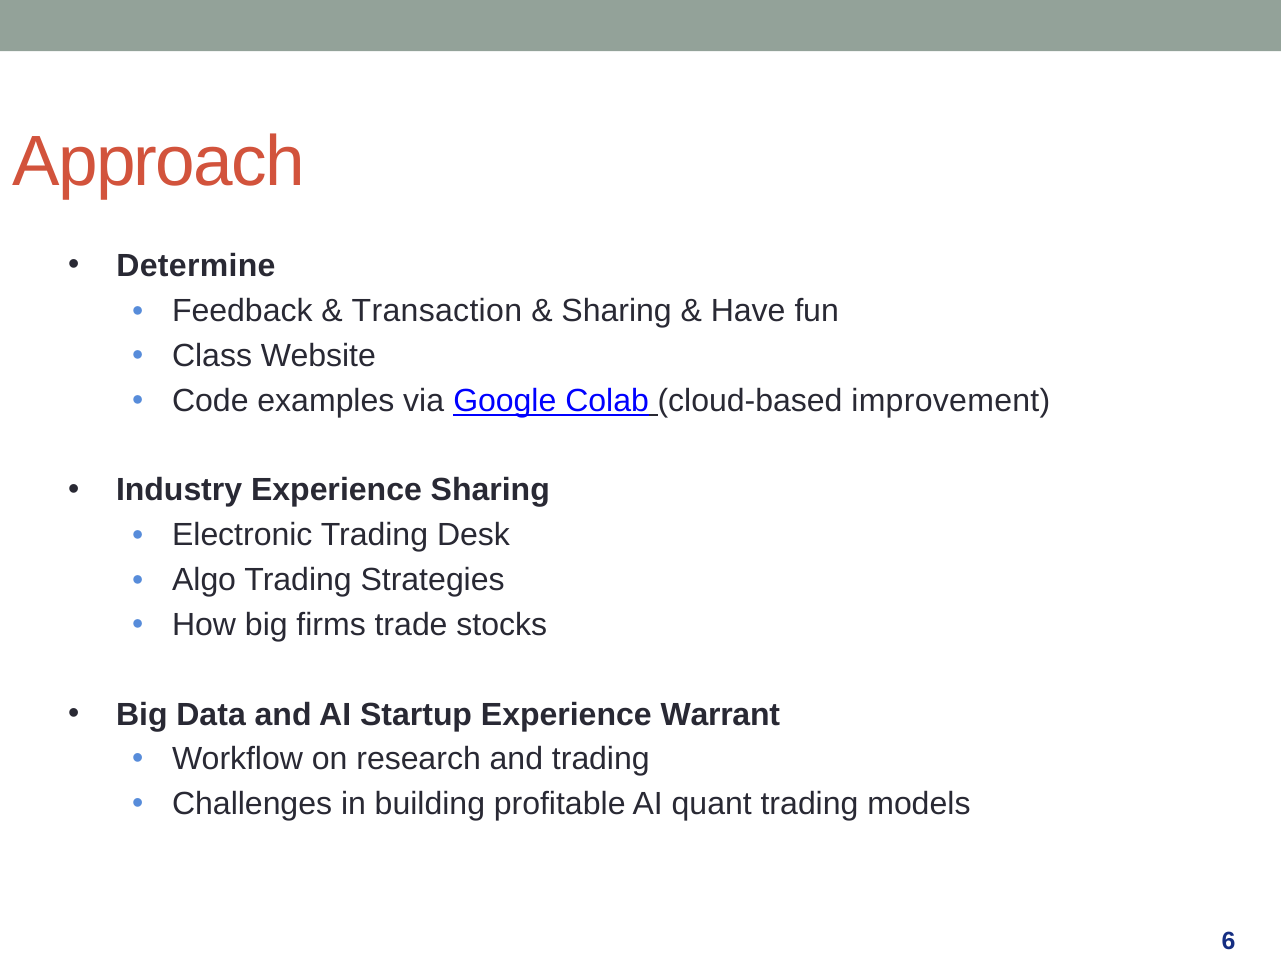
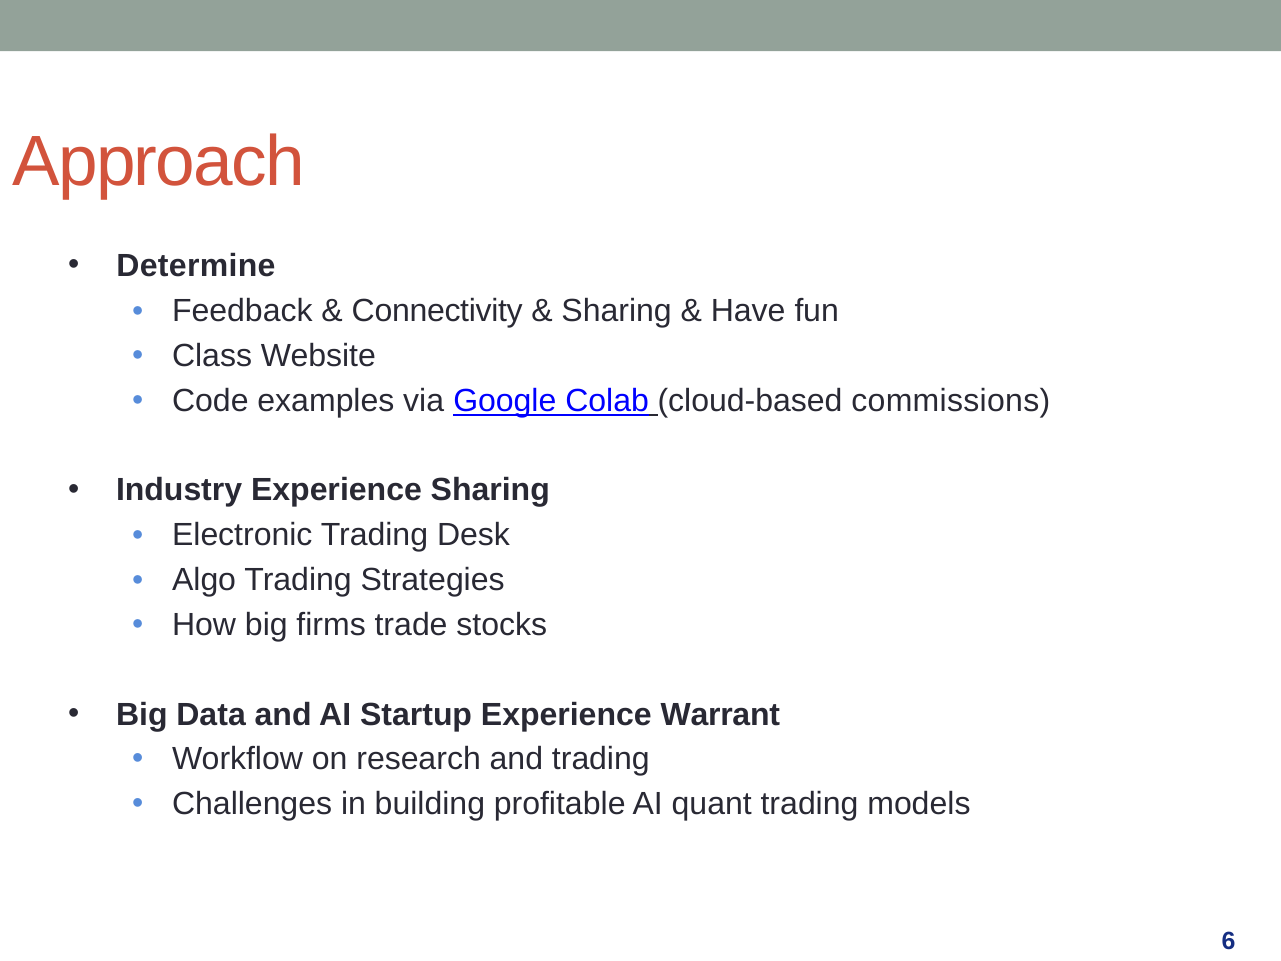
Transaction: Transaction -> Connectivity (437, 311)
improvement: improvement -> commissions (951, 401)
